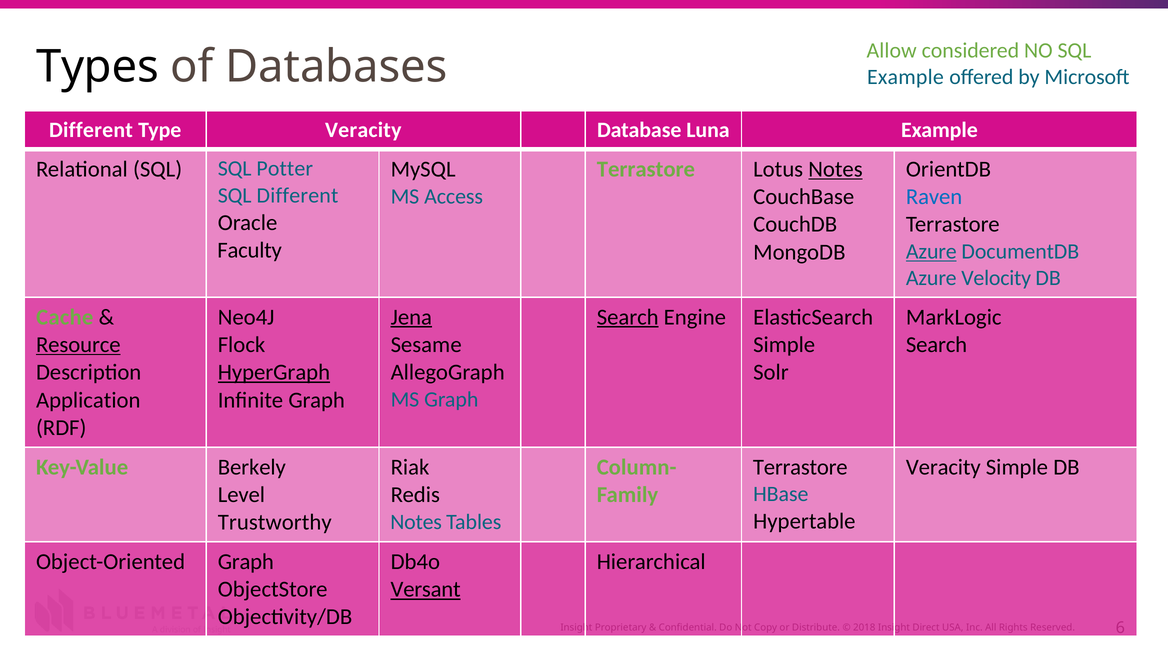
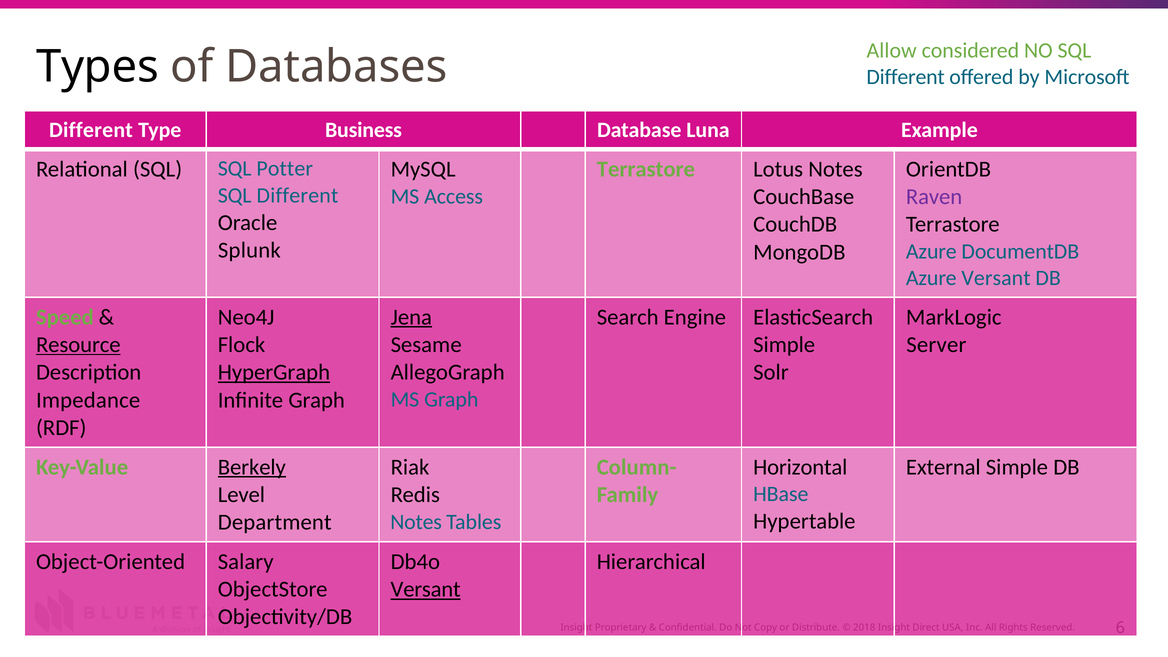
Example: Example -> Different (906, 77)
Type Veracity: Veracity -> Business (363, 130)
Notes underline: present -> none (835, 169)
Raven colour: blue -> purple (934, 197)
Faculty: Faculty -> Splunk (249, 250)
Azure underline: present -> none (931, 252)
Azure Velocity: Velocity -> Versant (996, 278)
Cache: Cache -> Speed (65, 317)
Search underline: present -> none (628, 317)
Search: Search -> Server (936, 345)
Application: Application -> Impedance (88, 400)
Berkely underline: none -> present (252, 467)
Terrastore: Terrastore -> Horizontal (800, 467)
Veracity: Veracity -> External (943, 467)
Trustworthy: Trustworthy -> Department (275, 522)
Object-Oriented Graph: Graph -> Salary (246, 562)
